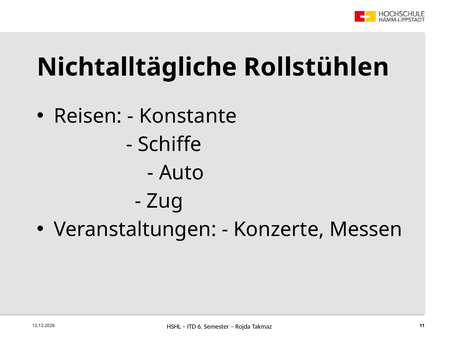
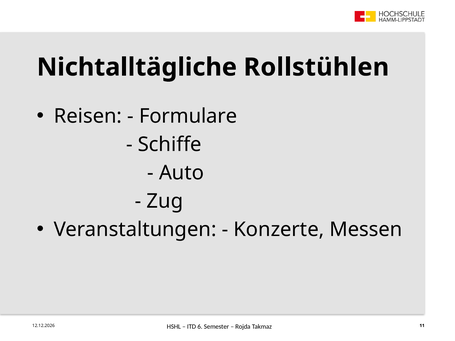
Konstante: Konstante -> Formulare (188, 116)
